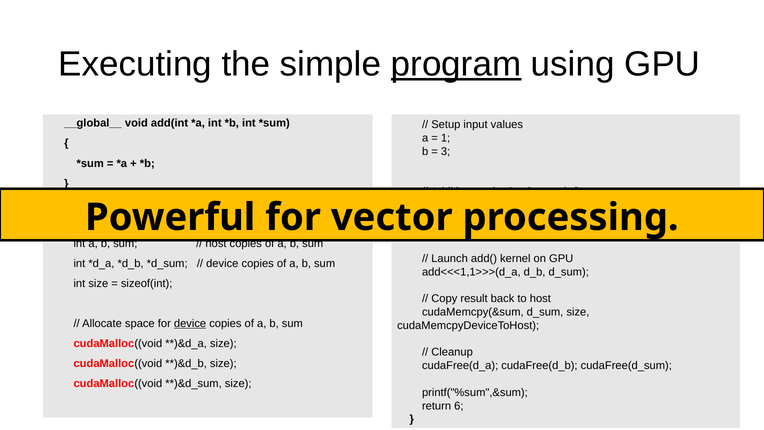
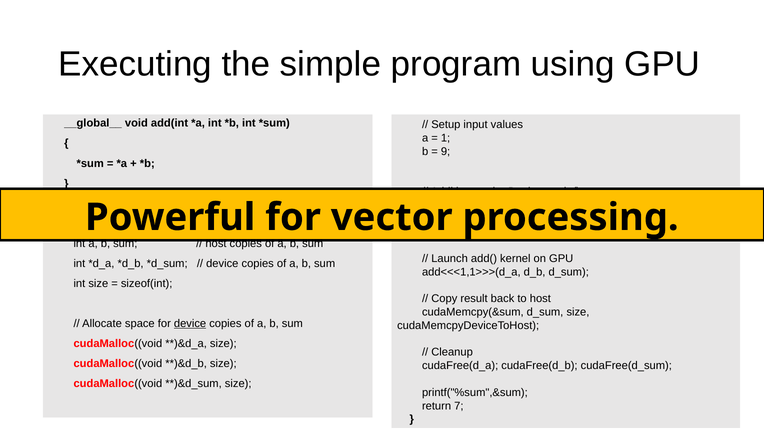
program underline: present -> none (456, 64)
3: 3 -> 9 (446, 151)
6: 6 -> 7 (459, 406)
